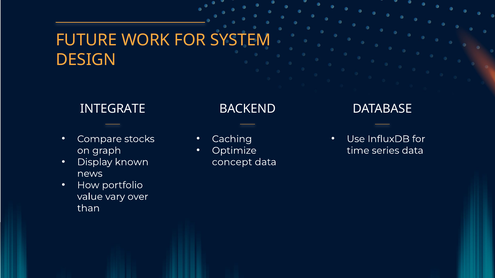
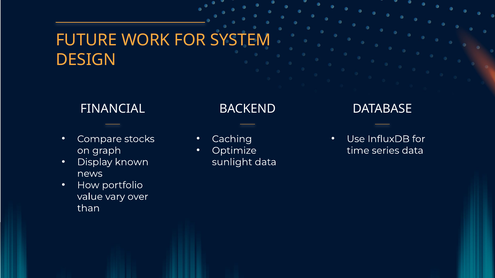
INTEGRATE: INTEGRATE -> FINANCIAL (113, 109)
concept: concept -> sunlight (232, 162)
